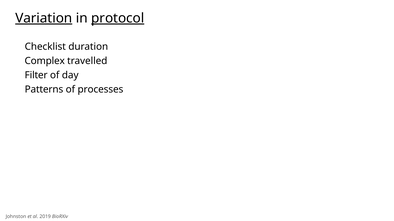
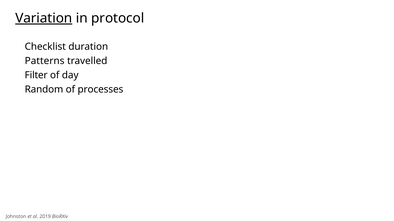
protocol underline: present -> none (118, 18)
Complex: Complex -> Patterns (45, 61)
Patterns: Patterns -> Random (44, 90)
